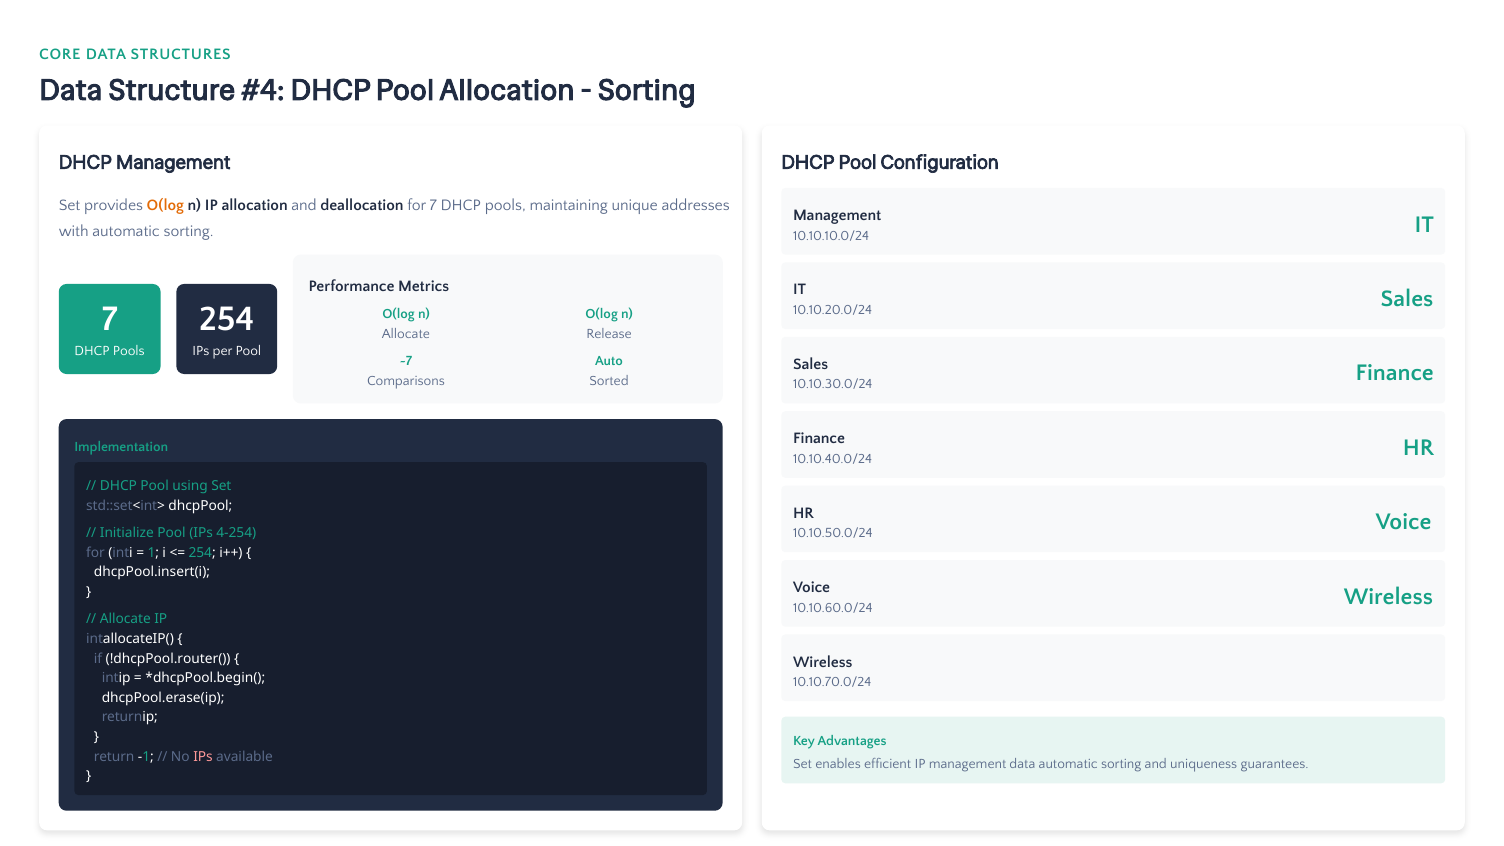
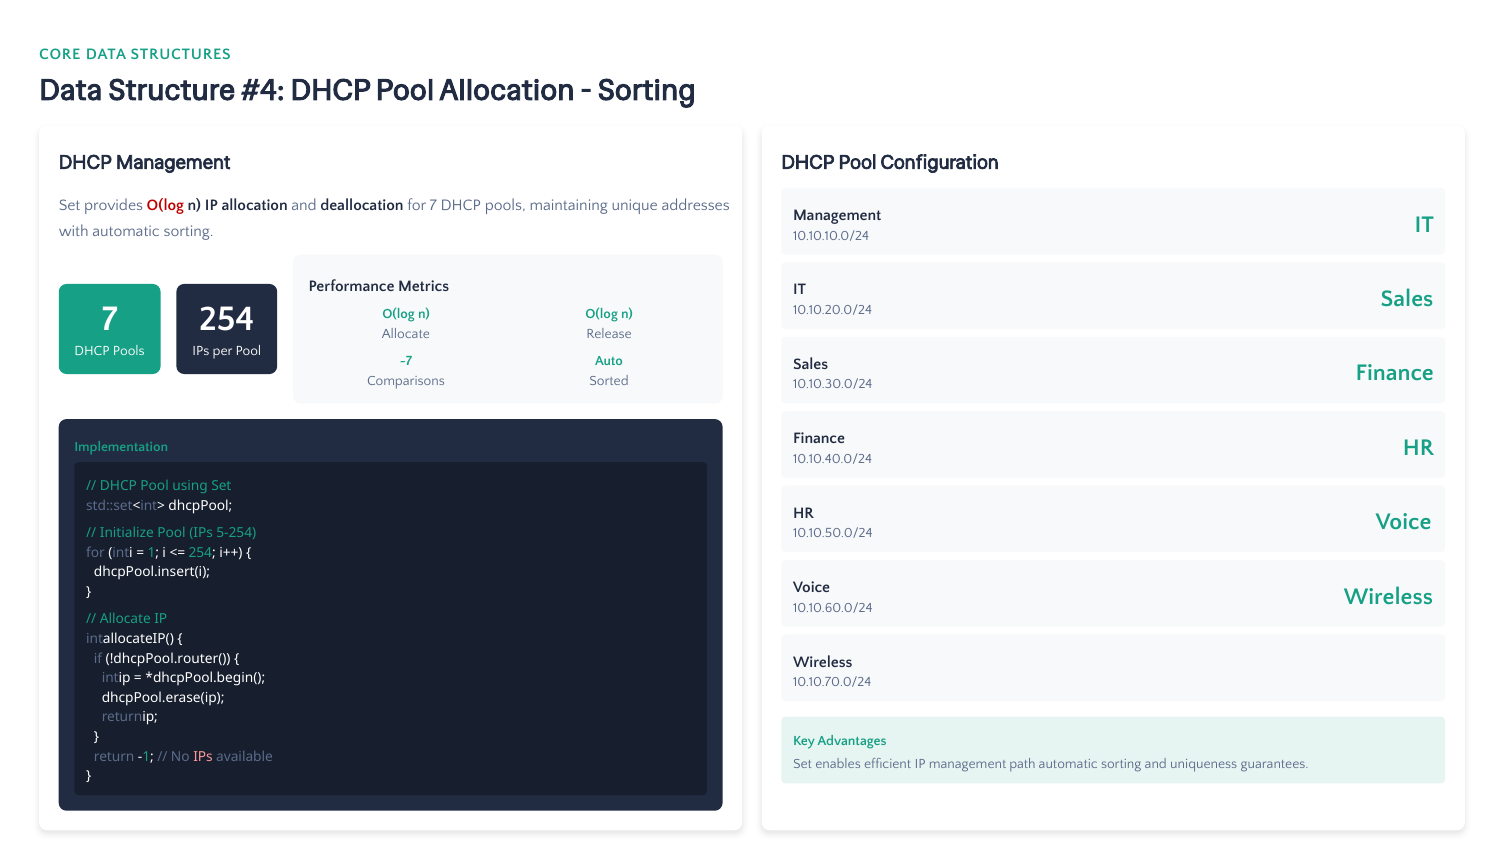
O(log colour: orange -> red (165, 205)
4-254: 4-254 -> 5-254 (236, 533)
management data: data -> path (1022, 764)
